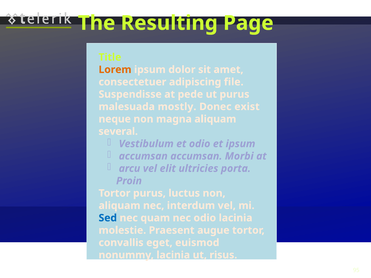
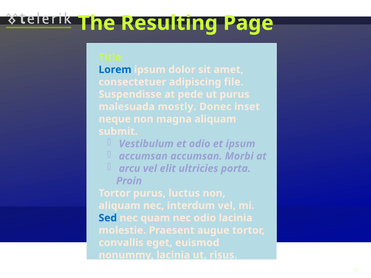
Lorem colour: orange -> blue (115, 70)
exist: exist -> inset (247, 107)
several: several -> submit (118, 132)
